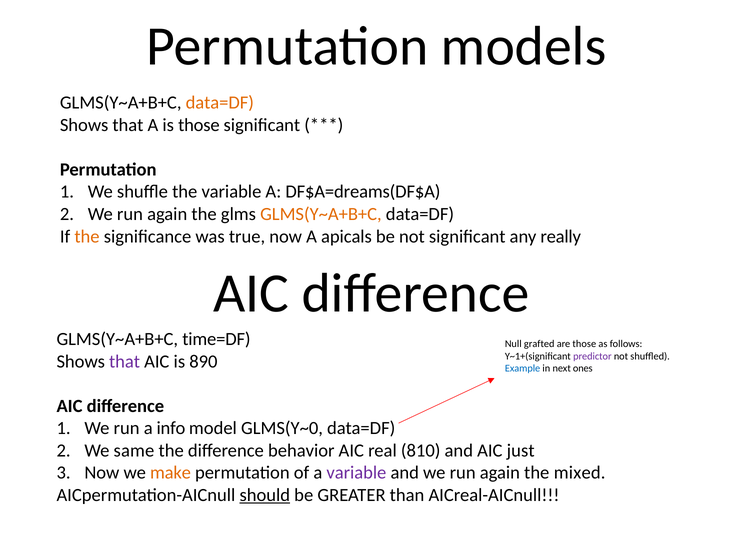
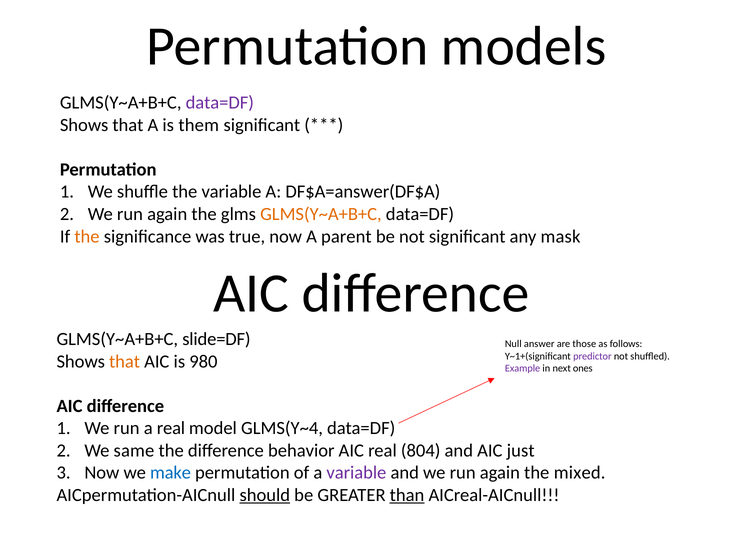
data=DF colour: orange -> purple (220, 103)
is those: those -> them (199, 125)
DF$A=dreams(DF$A: DF$A=dreams(DF$A -> DF$A=answer(DF$A (363, 192)
apicals: apicals -> parent (346, 236)
really: really -> mask (560, 236)
time=DF: time=DF -> slide=DF (216, 339)
grafted: grafted -> answer (539, 344)
that colour: purple -> orange (125, 362)
890: 890 -> 980 (203, 362)
Example colour: blue -> purple (523, 369)
a info: info -> real (171, 428)
GLMS(Y~0: GLMS(Y~0 -> GLMS(Y~4 (282, 428)
810: 810 -> 804 (421, 451)
make colour: orange -> blue (170, 473)
than underline: none -> present (407, 495)
